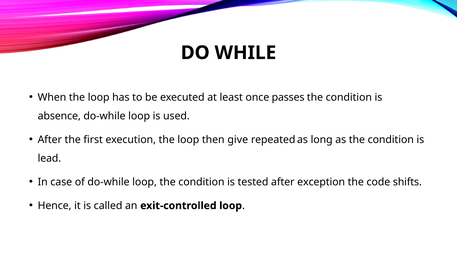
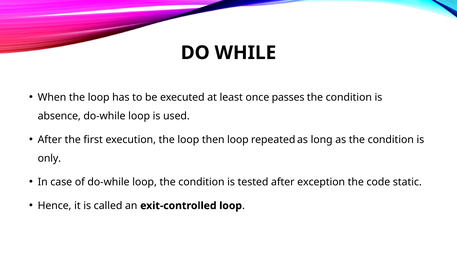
then give: give -> loop (238, 140)
lead: lead -> only (49, 159)
shifts: shifts -> static (407, 182)
